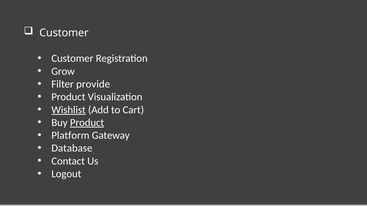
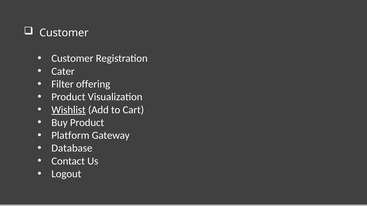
Grow: Grow -> Cater (63, 71)
provide: provide -> offering (93, 84)
Product underline: present -> none (87, 123)
